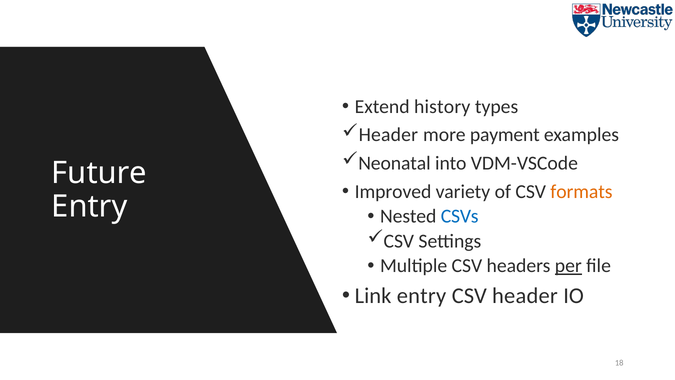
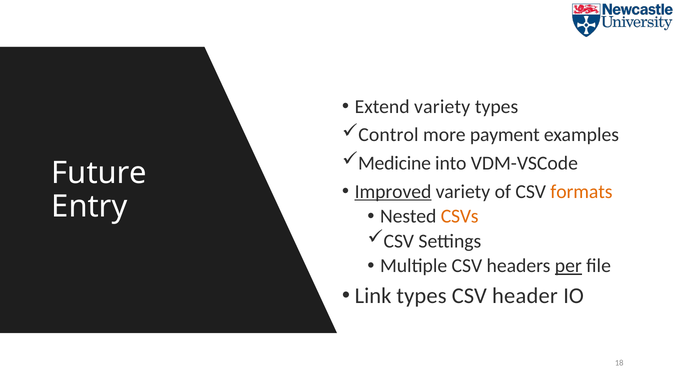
Extend history: history -> variety (442, 107)
Header: Header -> Control (388, 135)
Neonatal: Neonatal -> Medicine (395, 163)
Improved underline: none -> present (393, 191)
CSVs colour: blue -> orange (460, 216)
Link entry: entry -> types (422, 295)
